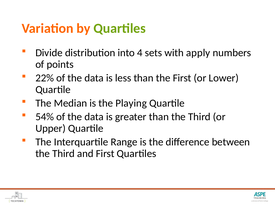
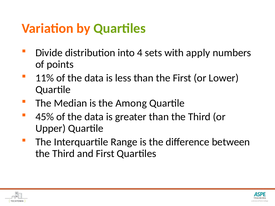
22%: 22% -> 11% (45, 78)
Playing: Playing -> Among (131, 103)
54%: 54% -> 45% (45, 117)
